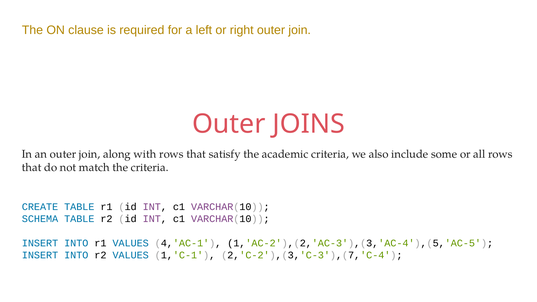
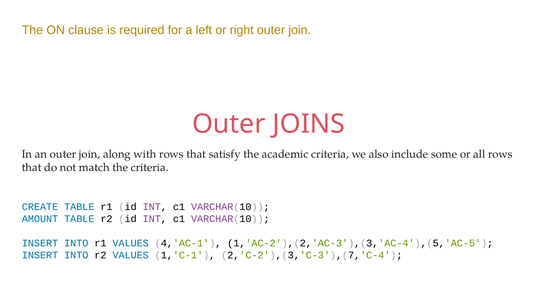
SCHEMA: SCHEMA -> AMOUNT (40, 219)
